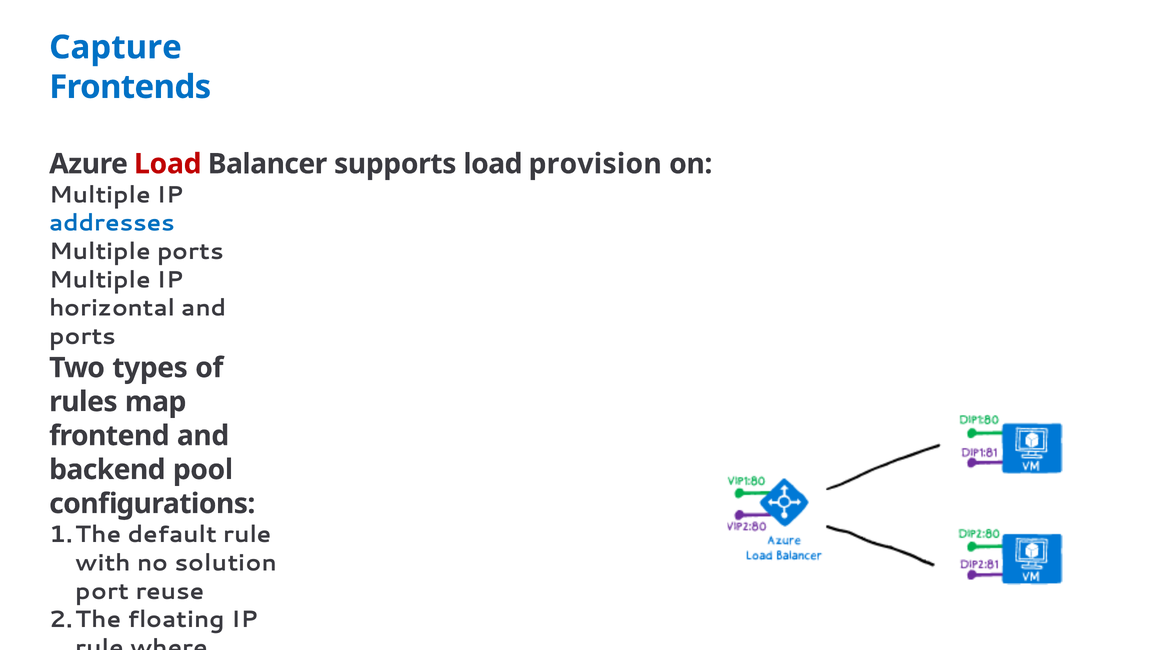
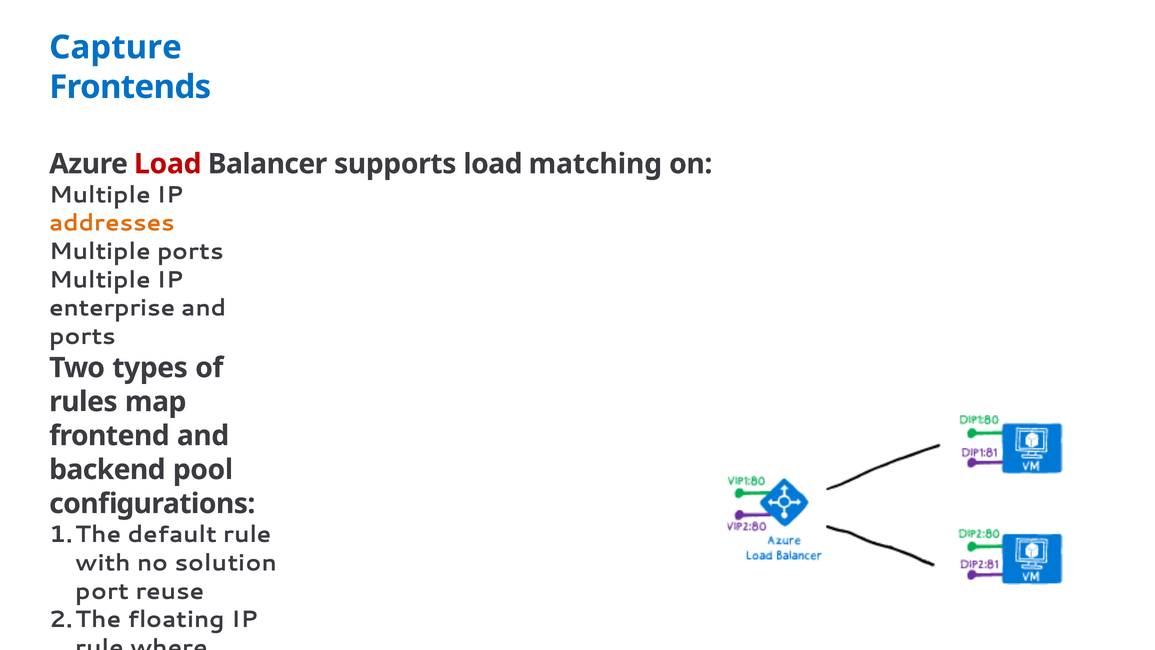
provision: provision -> matching (595, 164)
addresses colour: blue -> orange (112, 223)
horizontal: horizontal -> enterprise (112, 308)
